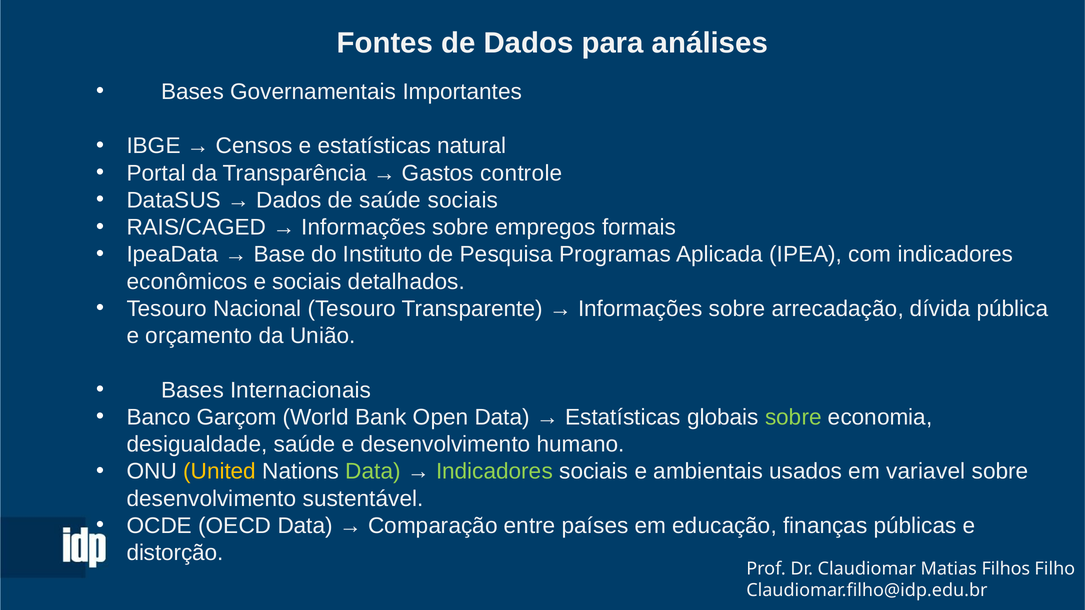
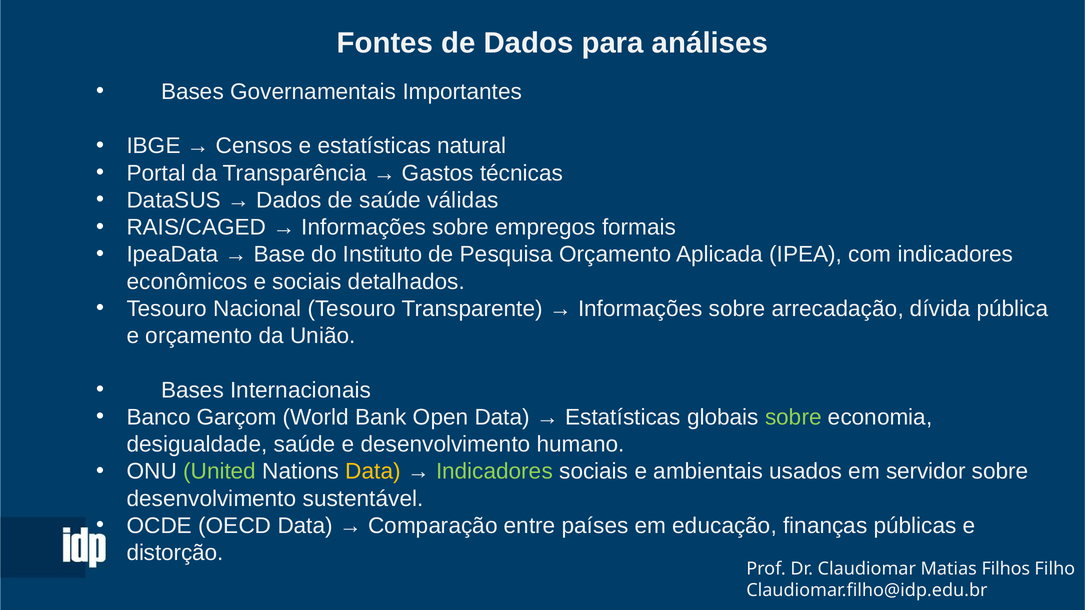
controle: controle -> técnicas (521, 173)
saúde sociais: sociais -> válidas (463, 200)
Pesquisa Programas: Programas -> Orçamento (615, 255)
United colour: yellow -> light green (220, 472)
Data colour: light green -> yellow (373, 472)
variavel: variavel -> servidor (926, 472)
